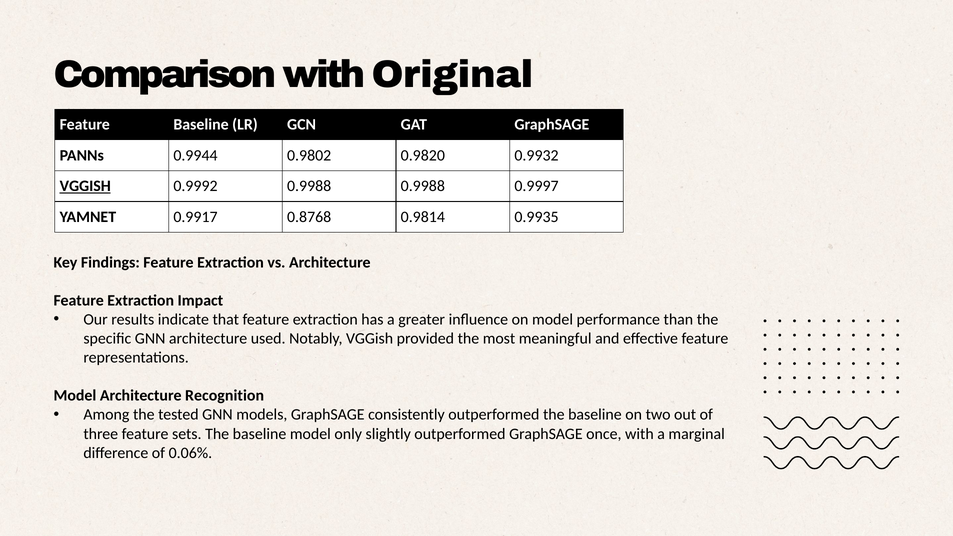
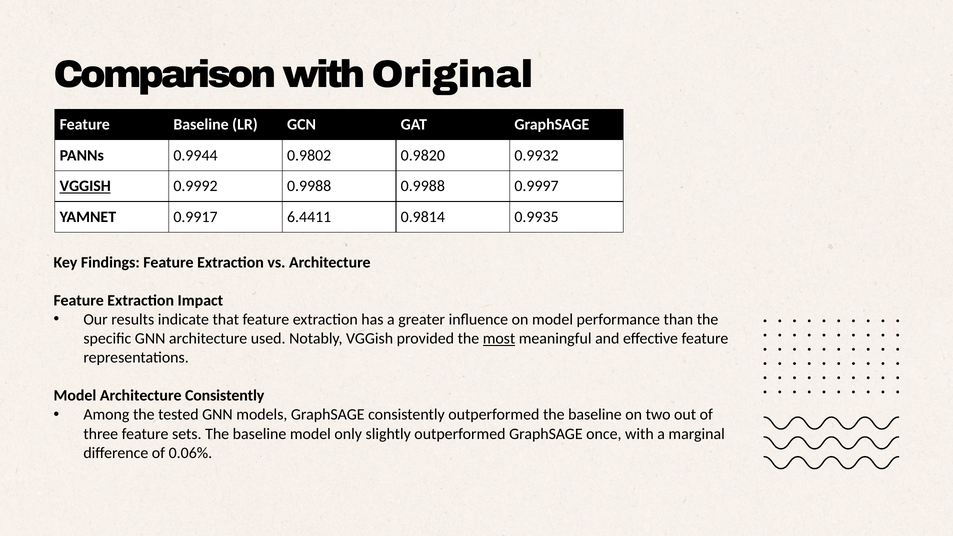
0.8768: 0.8768 -> 6.4411 (309, 217)
most underline: none -> present (499, 339)
Architecture Recognition: Recognition -> Consistently (225, 396)
